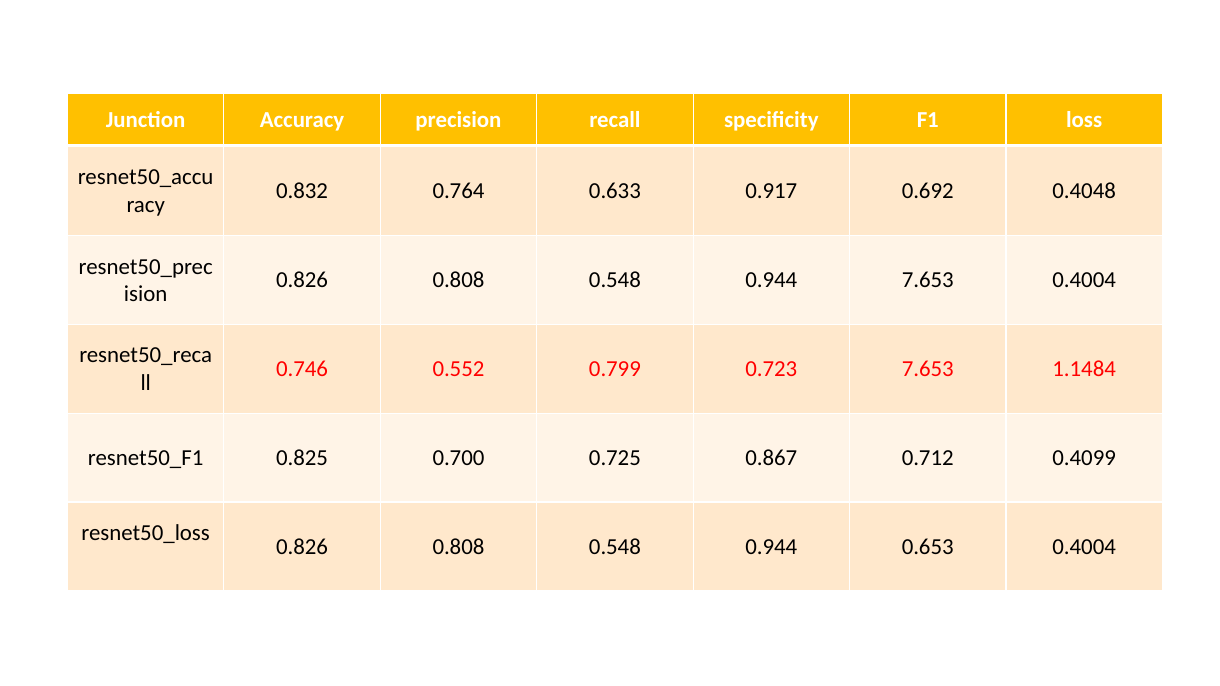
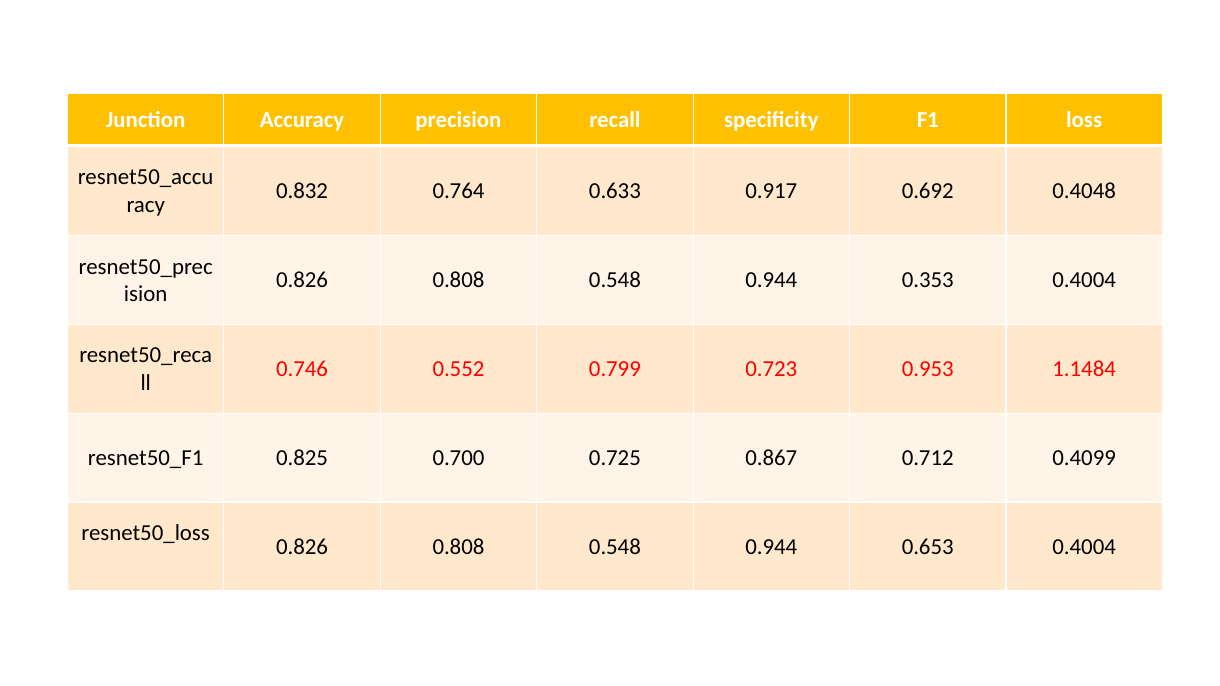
0.944 7.653: 7.653 -> 0.353 (928, 281)
0.723 7.653: 7.653 -> 0.953 (928, 369)
